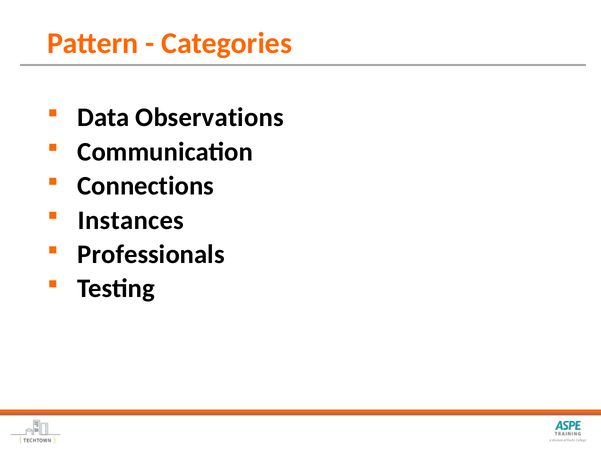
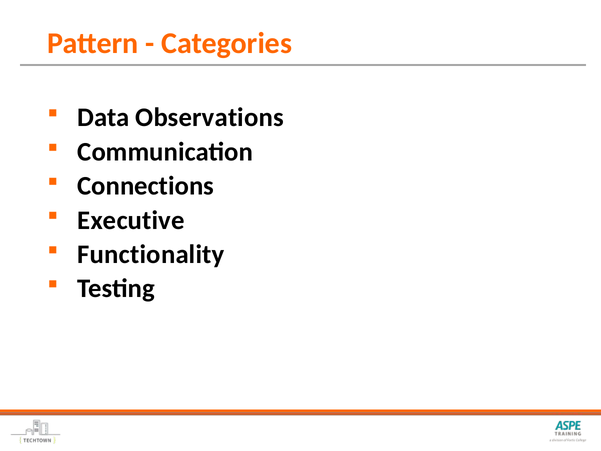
Instances: Instances -> Executive (131, 220)
Professionals: Professionals -> Functionality (151, 254)
